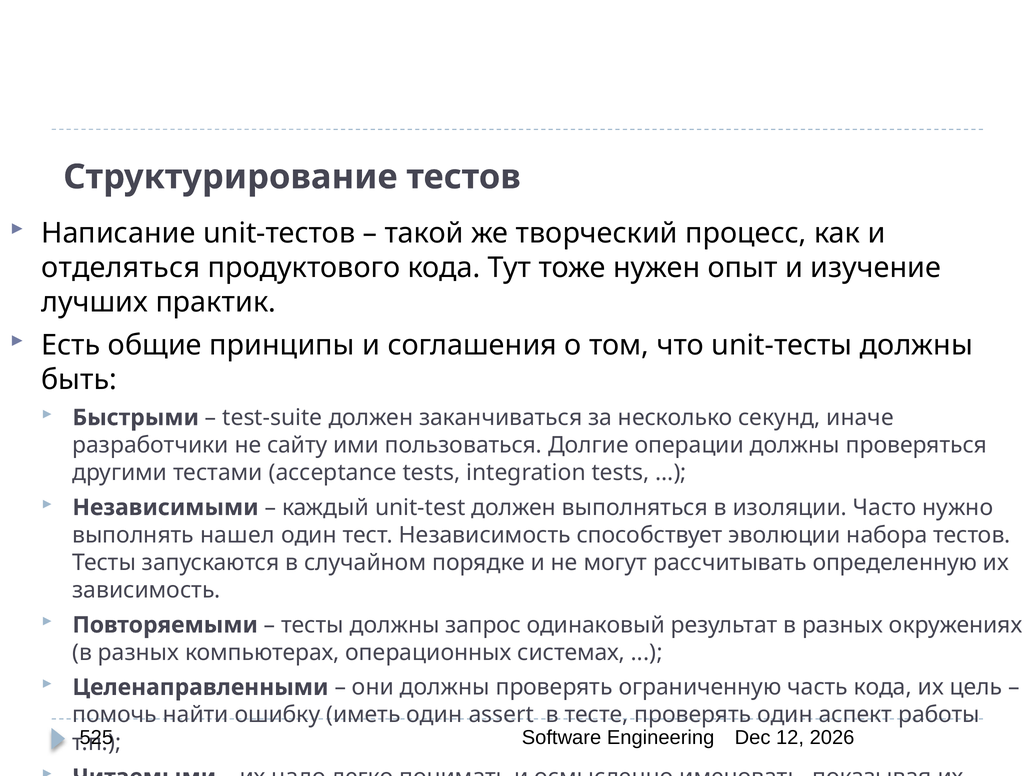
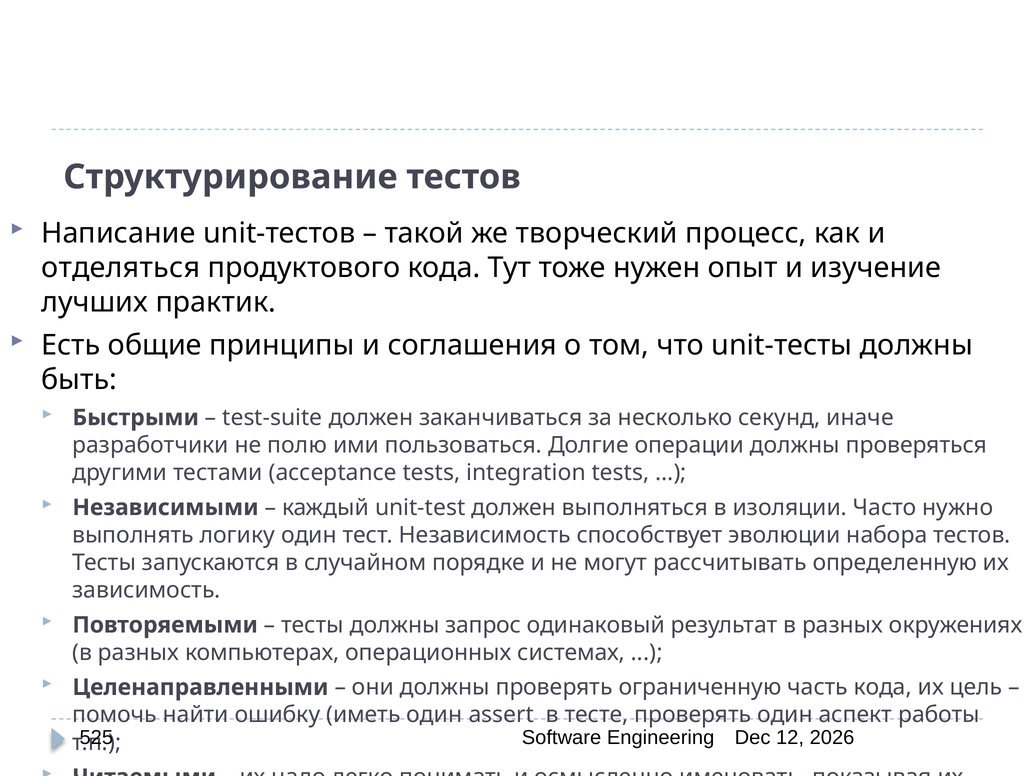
сайту: сайту -> полю (297, 445)
нашел: нашел -> логику (237, 535)
